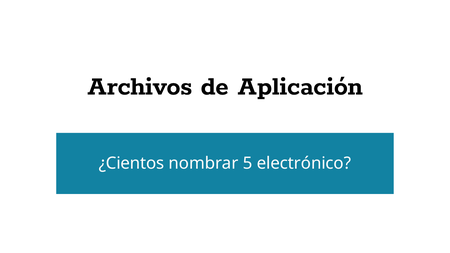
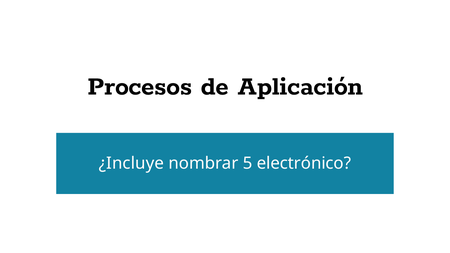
Archivos: Archivos -> Procesos (140, 85)
¿Cientos: ¿Cientos -> ¿Incluye (131, 163)
